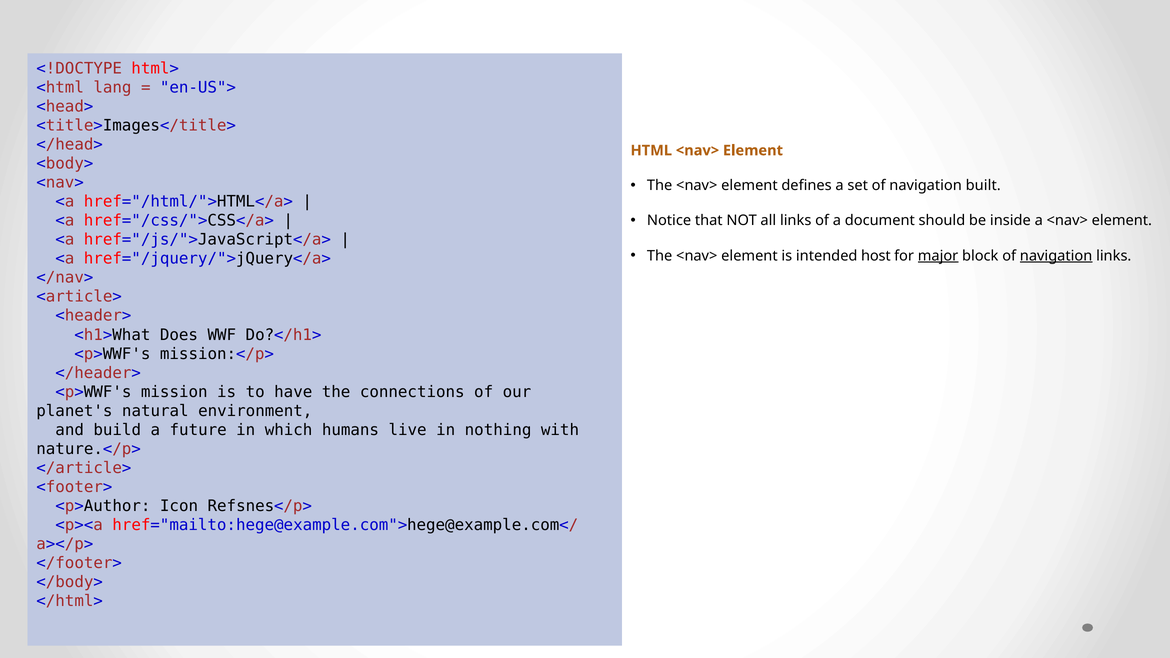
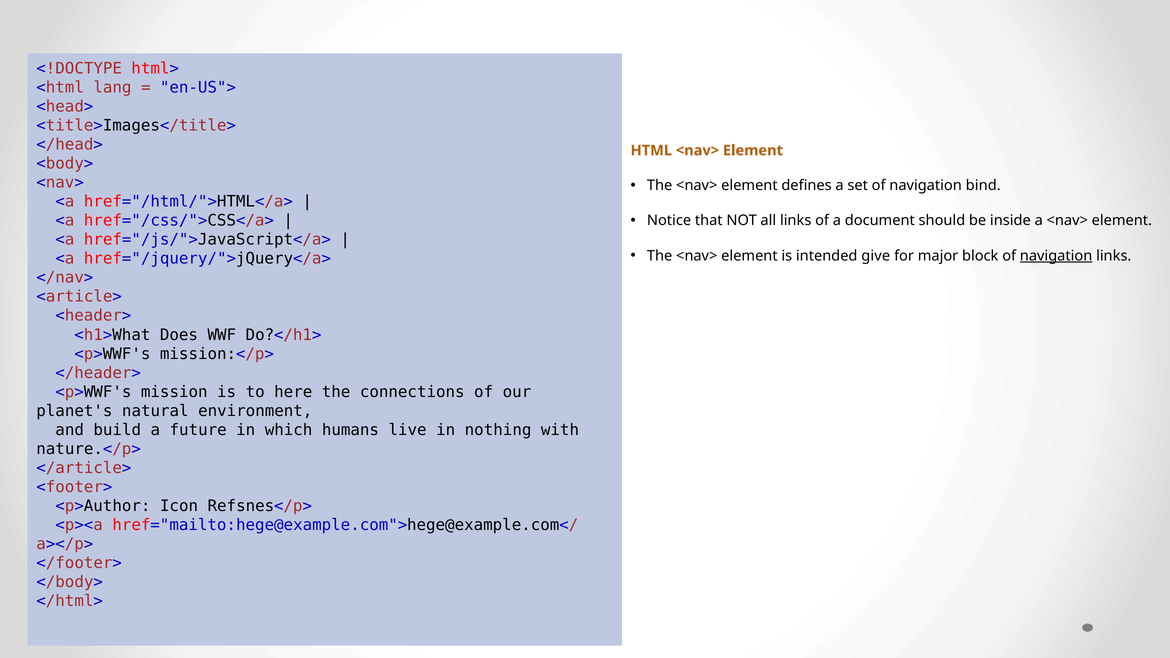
built: built -> bind (983, 186)
host: host -> give (876, 256)
major underline: present -> none (938, 256)
have: have -> here (293, 392)
